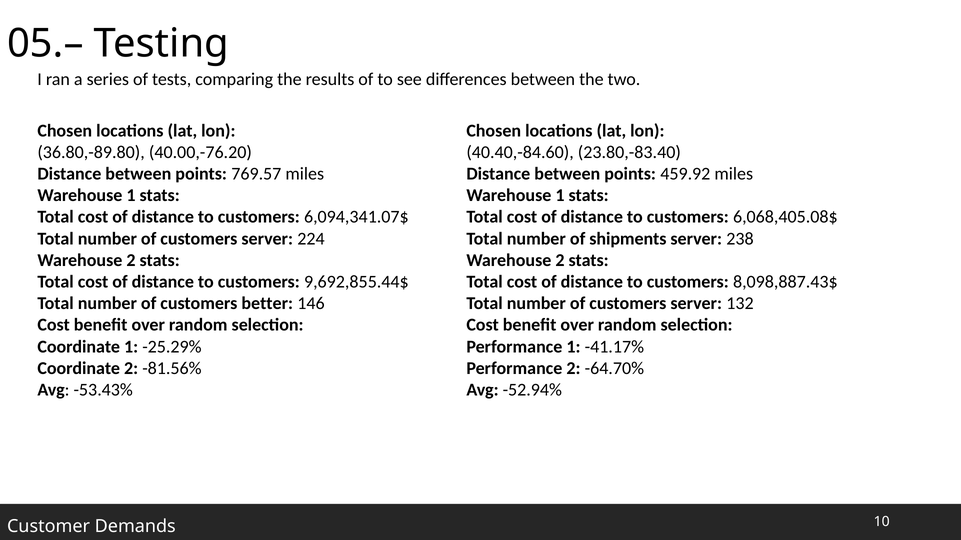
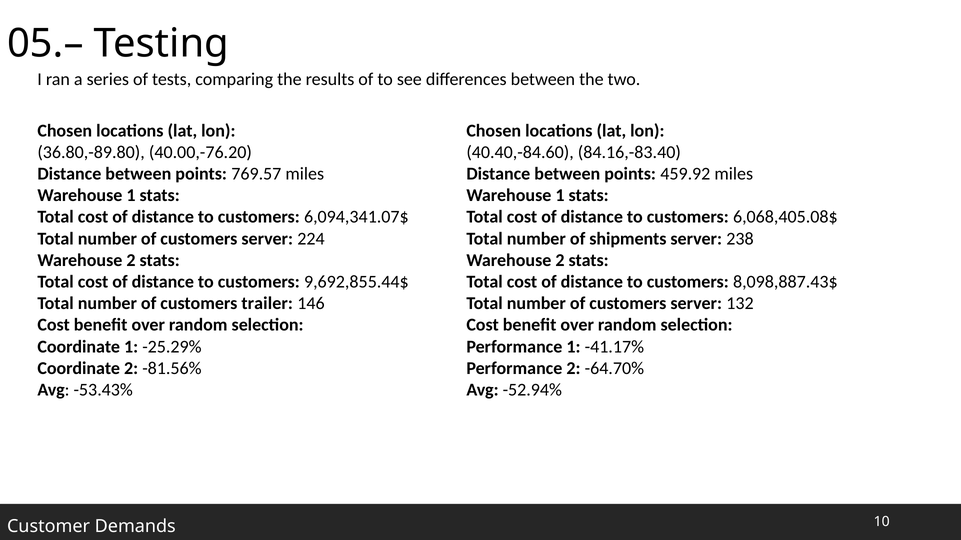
23.80,-83.40: 23.80,-83.40 -> 84.16,-83.40 (629, 152)
better: better -> trailer (267, 304)
